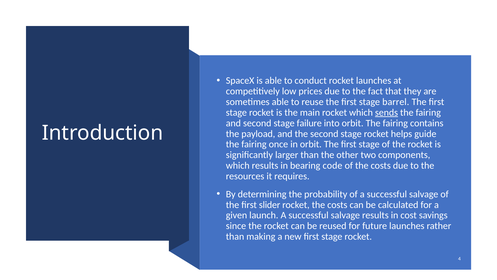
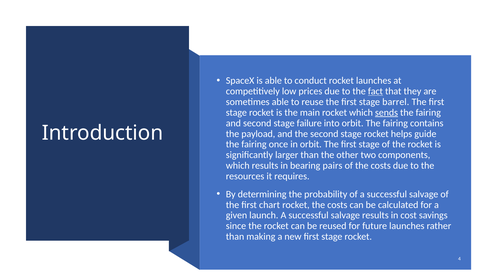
fact underline: none -> present (375, 91)
code: code -> pairs (332, 165)
slider: slider -> chart (270, 204)
